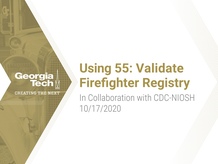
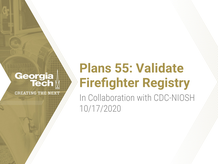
Using: Using -> Plans (95, 68)
